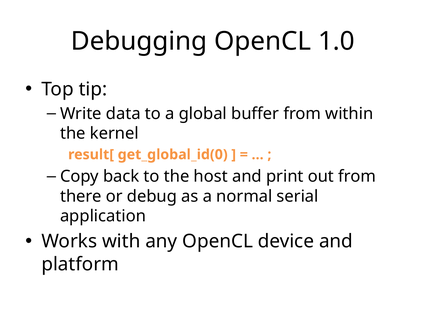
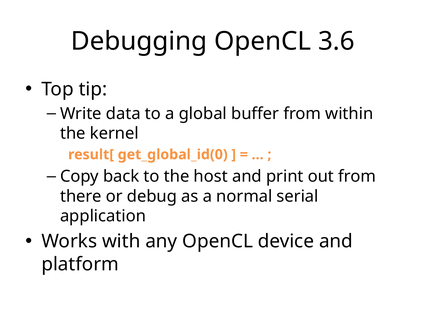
1.0: 1.0 -> 3.6 (336, 41)
